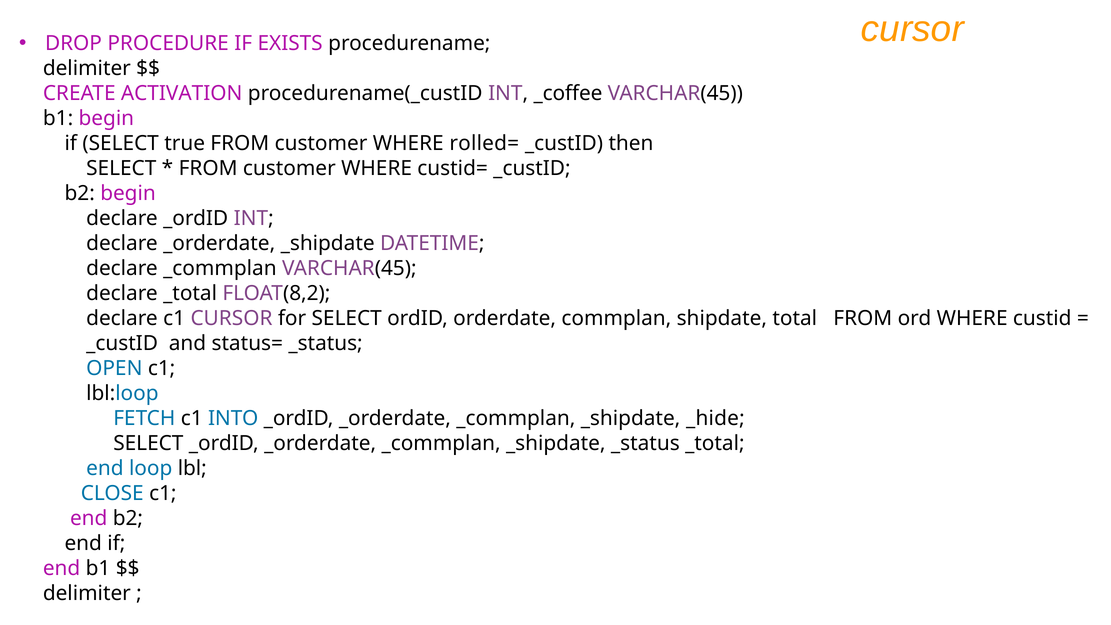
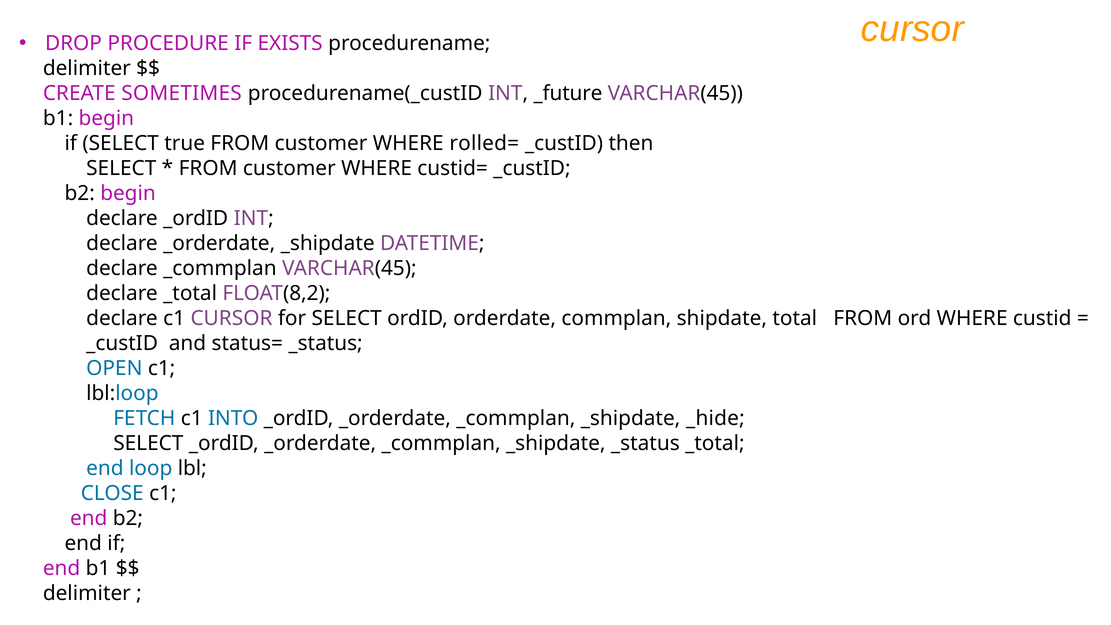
ACTIVATION: ACTIVATION -> SOMETIMES (182, 93)
_coffee: _coffee -> _future (568, 93)
